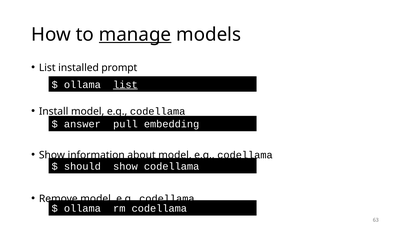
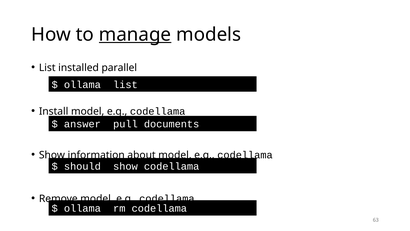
prompt: prompt -> parallel (119, 68)
list underline: present -> none (125, 85)
embedding: embedding -> documents (172, 124)
